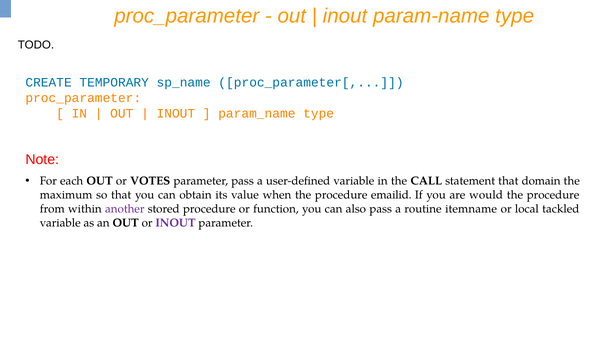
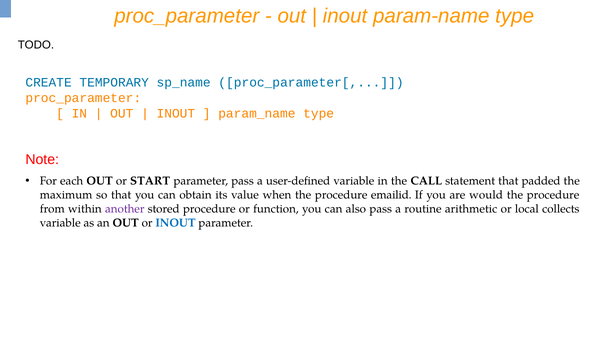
VOTES: VOTES -> START (150, 181)
domain: domain -> padded (541, 181)
itemname: itemname -> arithmetic (471, 209)
tackled: tackled -> collects (561, 209)
INOUT colour: purple -> blue (176, 222)
